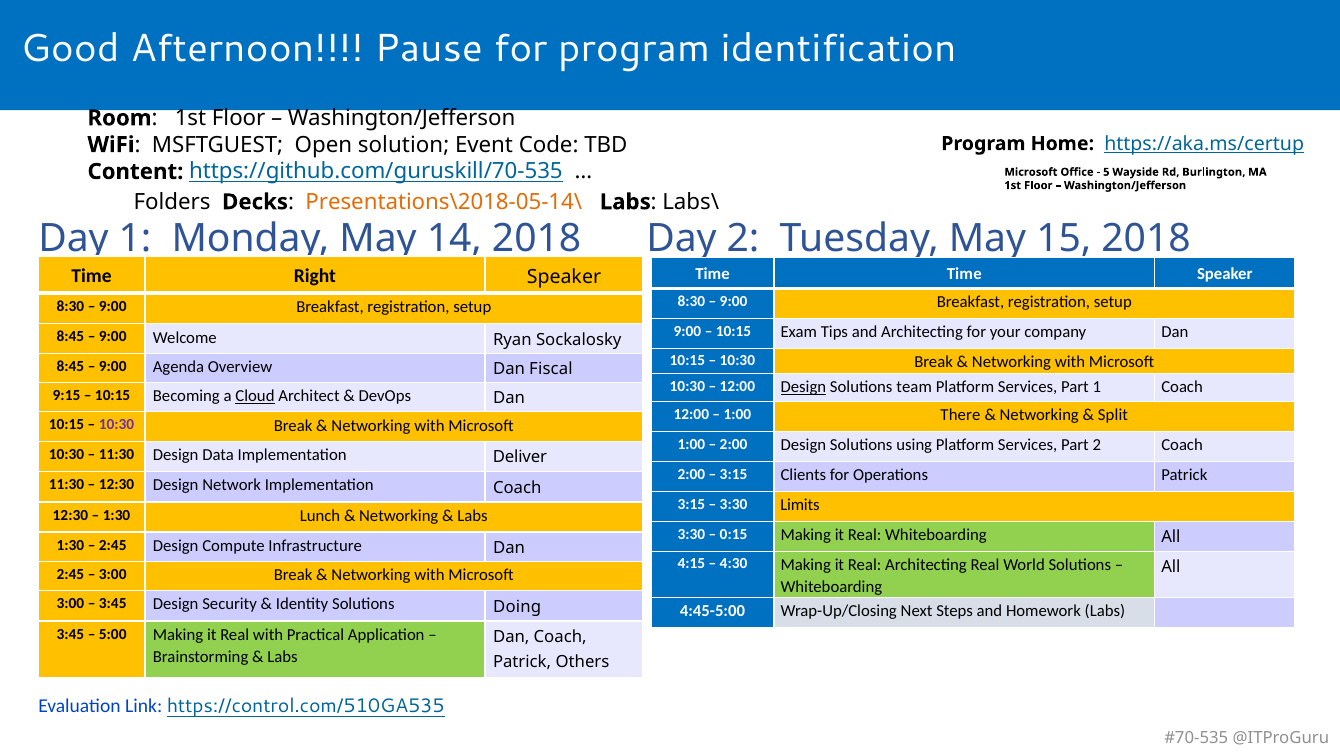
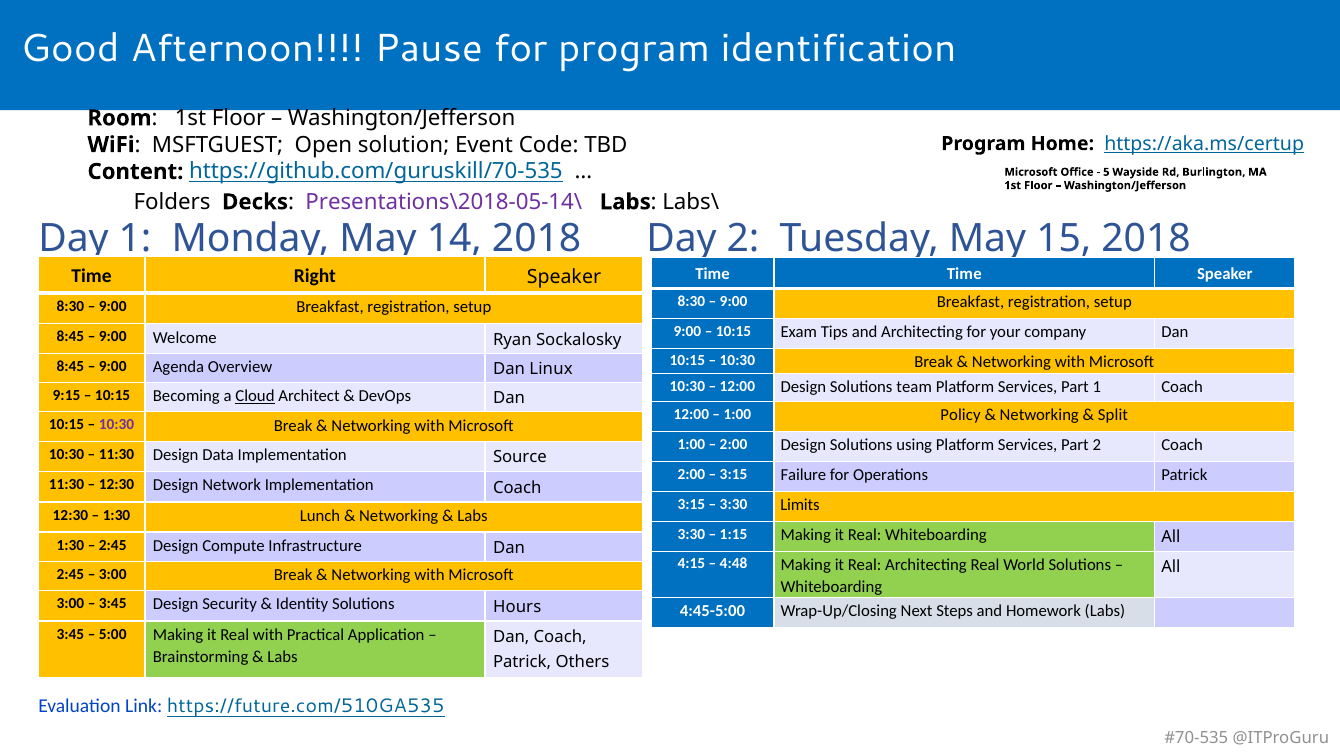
Presentations\2018-05-14\ colour: orange -> purple (444, 202)
Fiscal: Fiscal -> Linux (551, 369)
Design underline: present -> none (803, 387)
There: There -> Policy (961, 415)
Deliver: Deliver -> Source (520, 457)
Clients: Clients -> Failure (803, 475)
0:15: 0:15 -> 1:15 (734, 534)
4:30: 4:30 -> 4:48 (734, 564)
Doing: Doing -> Hours (517, 606)
https://control.com/510GA535: https://control.com/510GA535 -> https://future.com/510GA535 (306, 706)
